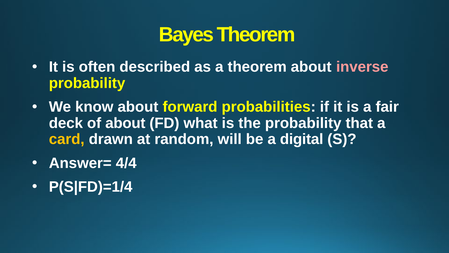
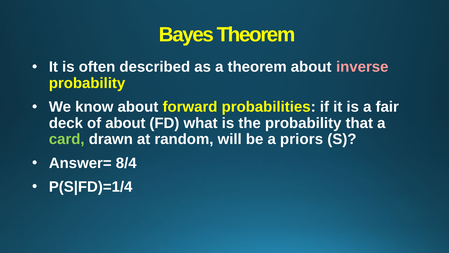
card colour: yellow -> light green (67, 139)
digital: digital -> priors (302, 139)
4/4: 4/4 -> 8/4 (126, 163)
